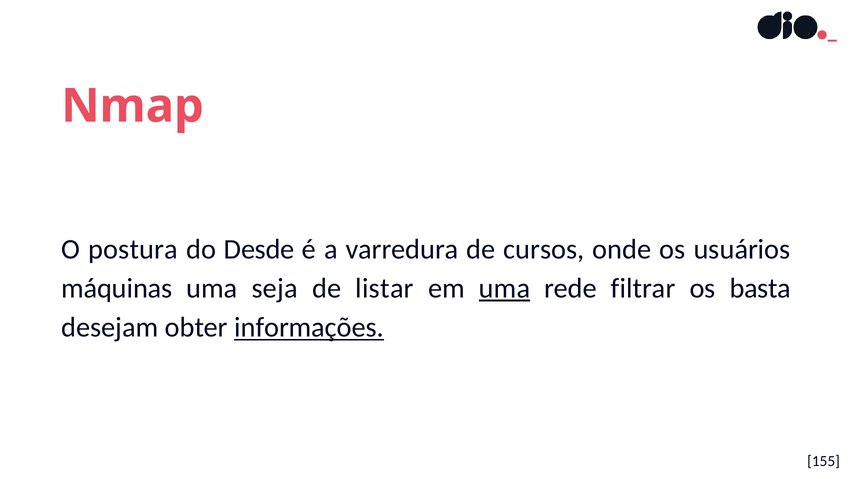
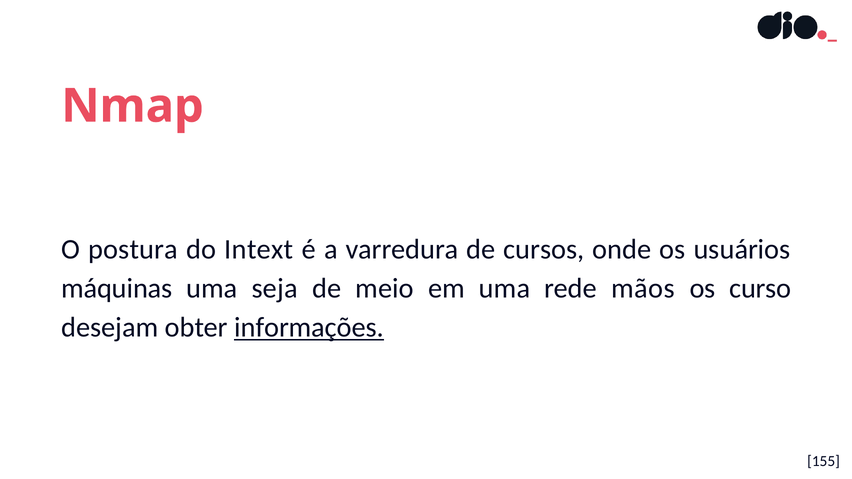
Desde: Desde -> Intext (259, 249)
listar: listar -> meio (385, 288)
uma underline: present -> none (505, 288)
filtrar: filtrar -> mãos (643, 288)
basta: basta -> curso (760, 288)
